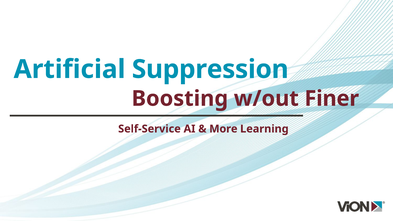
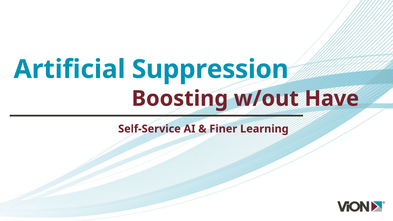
Finer: Finer -> Have (332, 99)
More: More -> Finer (223, 129)
